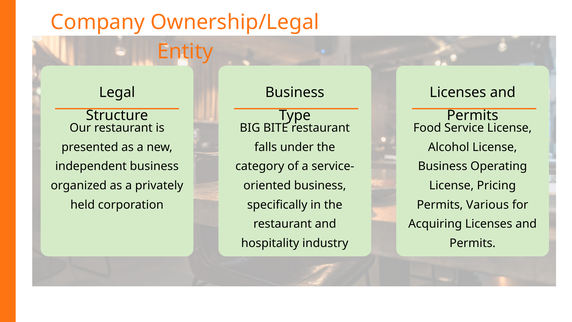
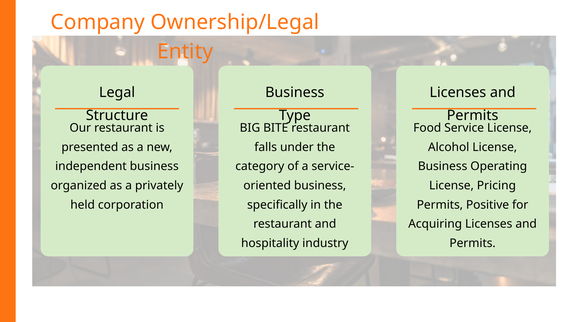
Various: Various -> Positive (488, 205)
